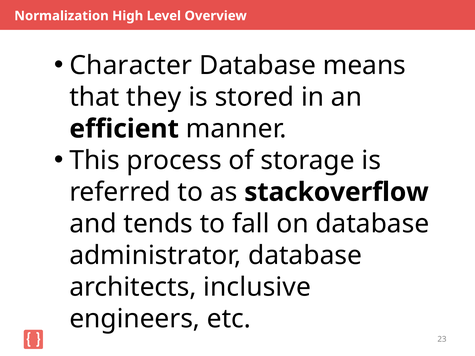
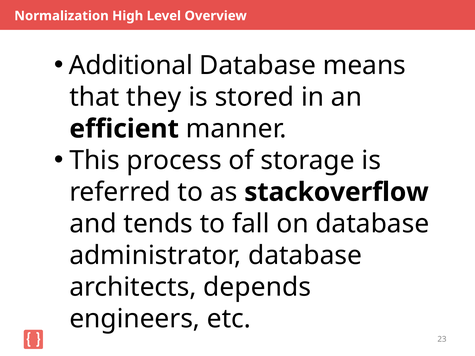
Character: Character -> Additional (131, 66)
inclusive: inclusive -> depends (257, 287)
